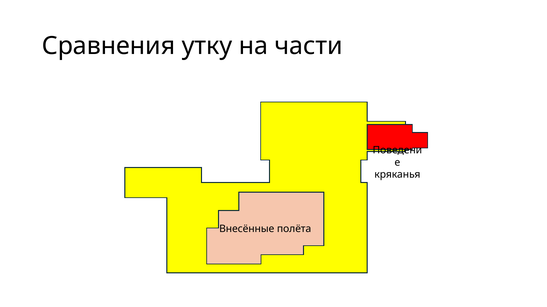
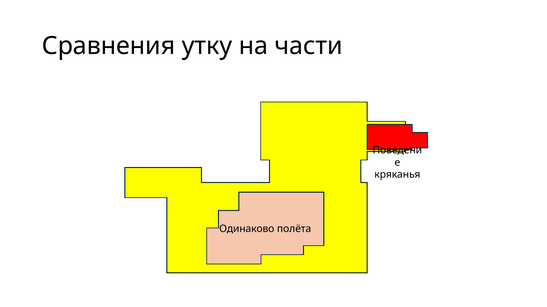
Внесённые: Внесённые -> Одинаково (247, 229)
